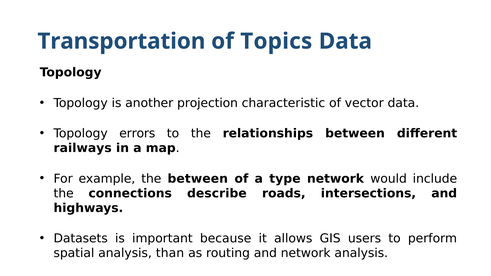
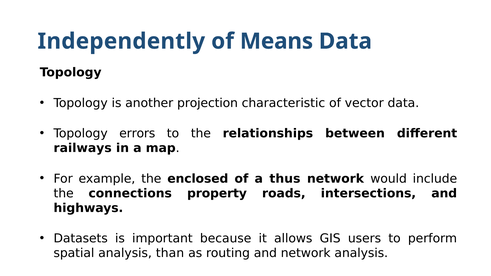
Transportation: Transportation -> Independently (121, 41)
Topics: Topics -> Means (276, 41)
the between: between -> enclosed (198, 179)
type: type -> thus (285, 179)
describe: describe -> property (217, 193)
